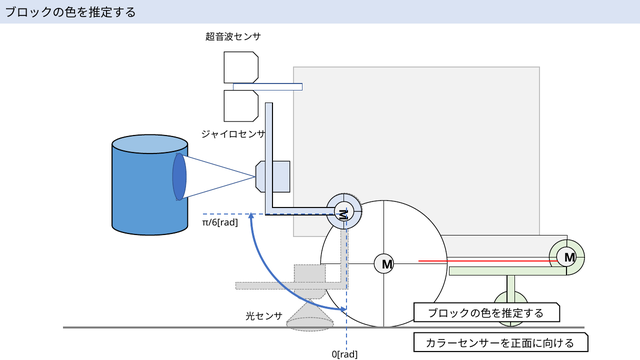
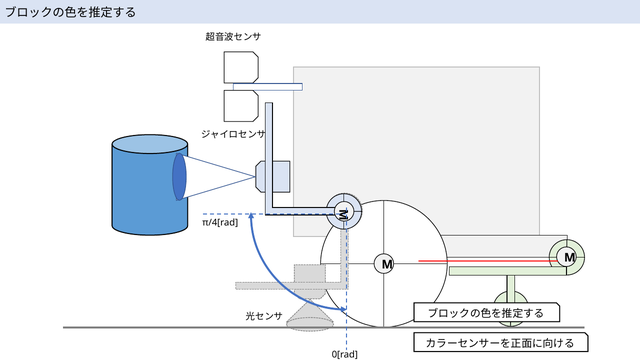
π/6[rad: π/6[rad -> π/4[rad (220, 222)
